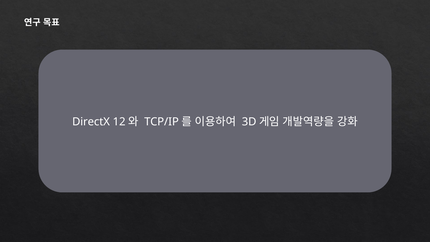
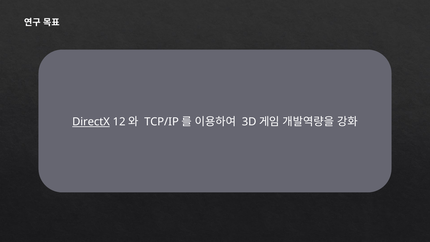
DirectX underline: none -> present (91, 122)
